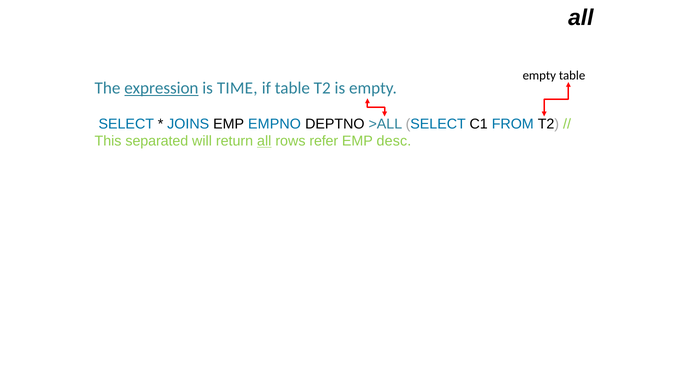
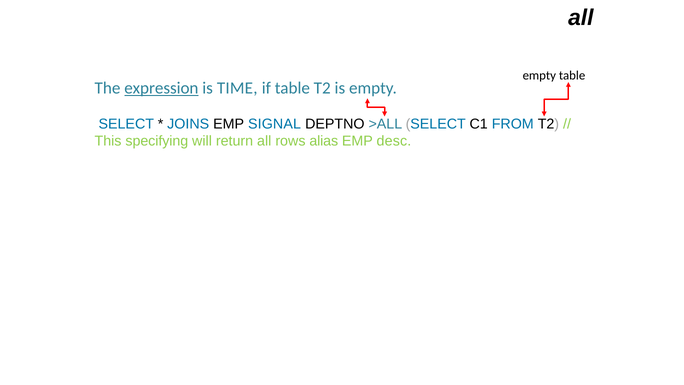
EMPNO: EMPNO -> SIGNAL (275, 124)
separated: separated -> specifying (157, 141)
all underline: present -> none (264, 141)
refer: refer -> alias (324, 141)
